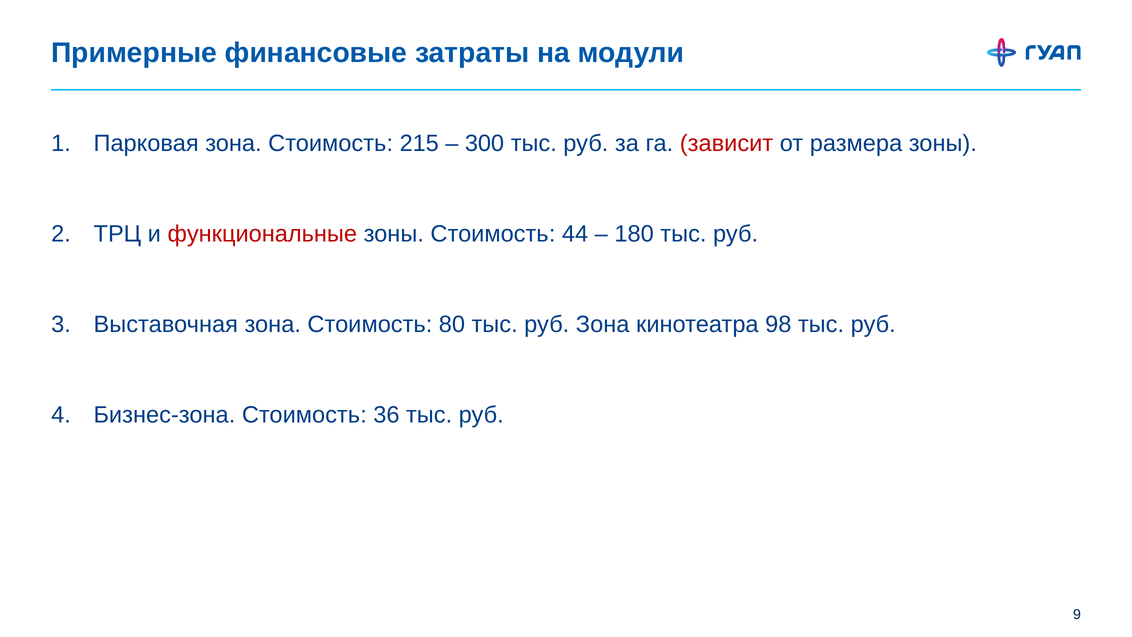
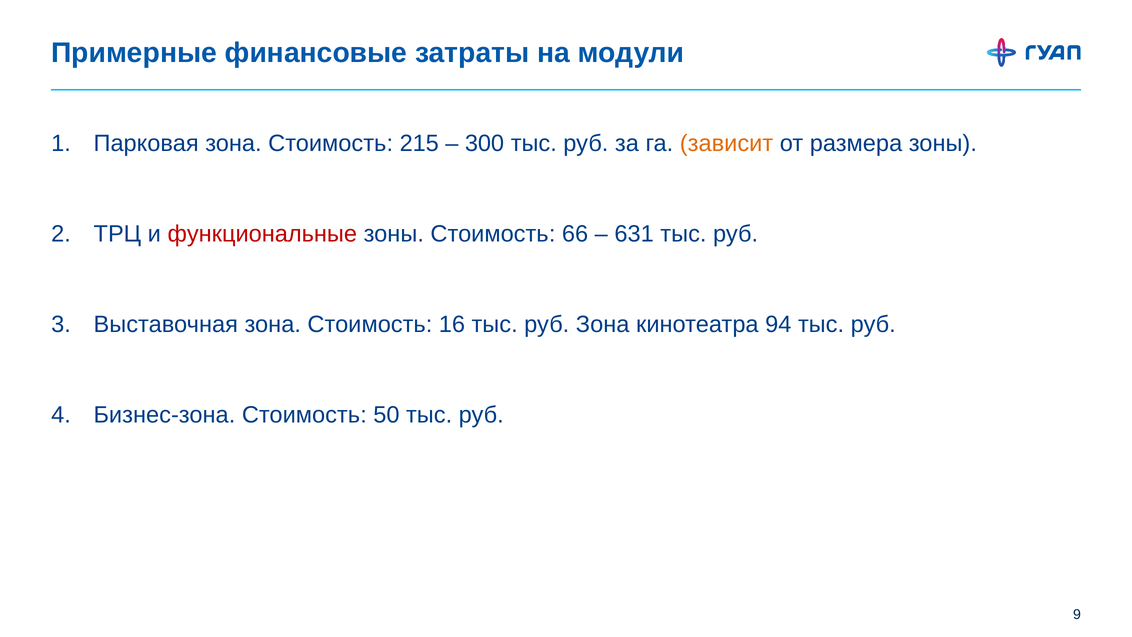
зависит colour: red -> orange (727, 143)
44: 44 -> 66 (575, 234)
180: 180 -> 631 (634, 234)
80: 80 -> 16 (452, 324)
98: 98 -> 94 (778, 324)
36: 36 -> 50 (386, 415)
